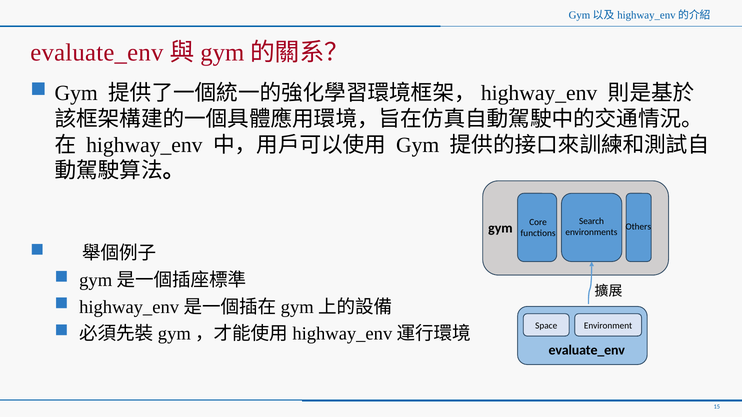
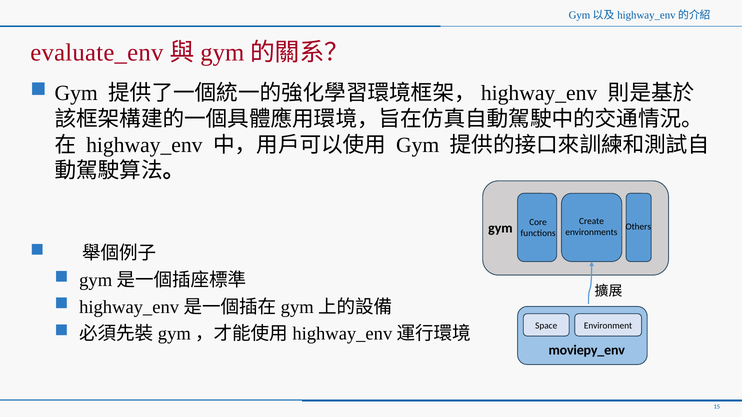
Search: Search -> Create (591, 221)
evaluate_env: evaluate_env -> moviepy_env (587, 351)
